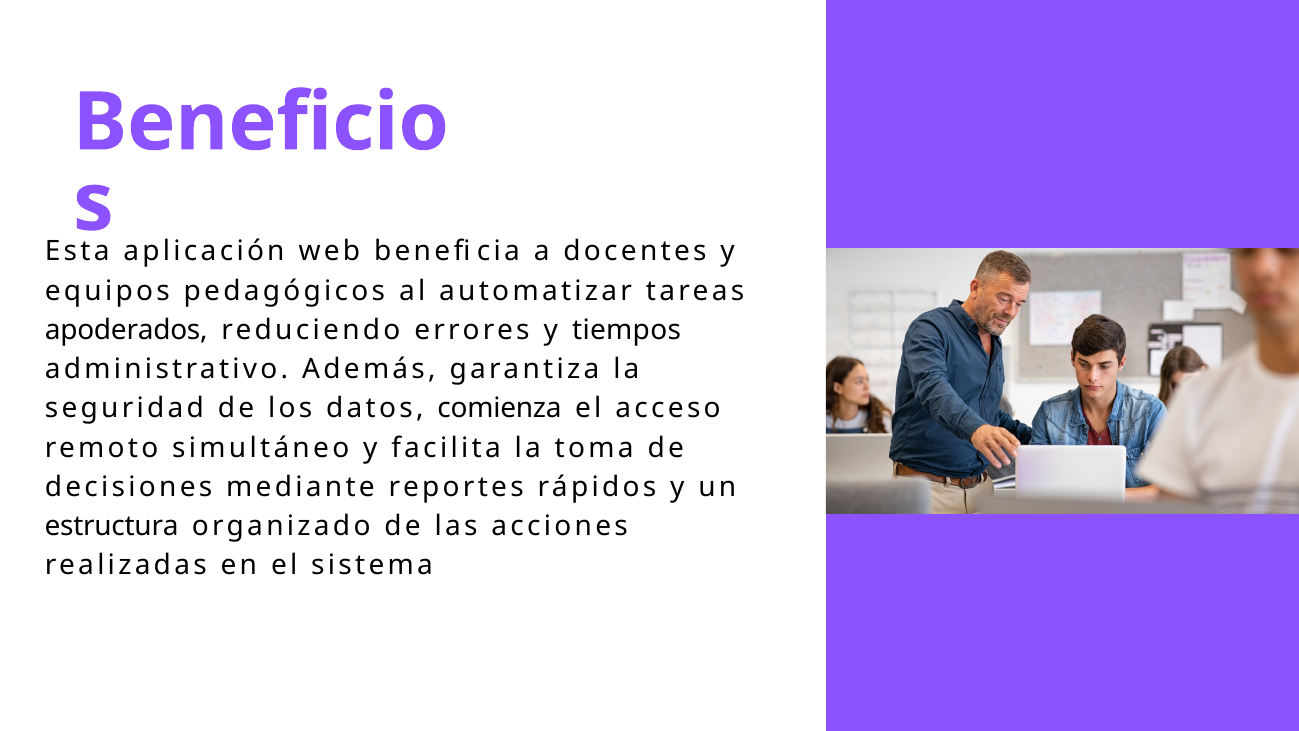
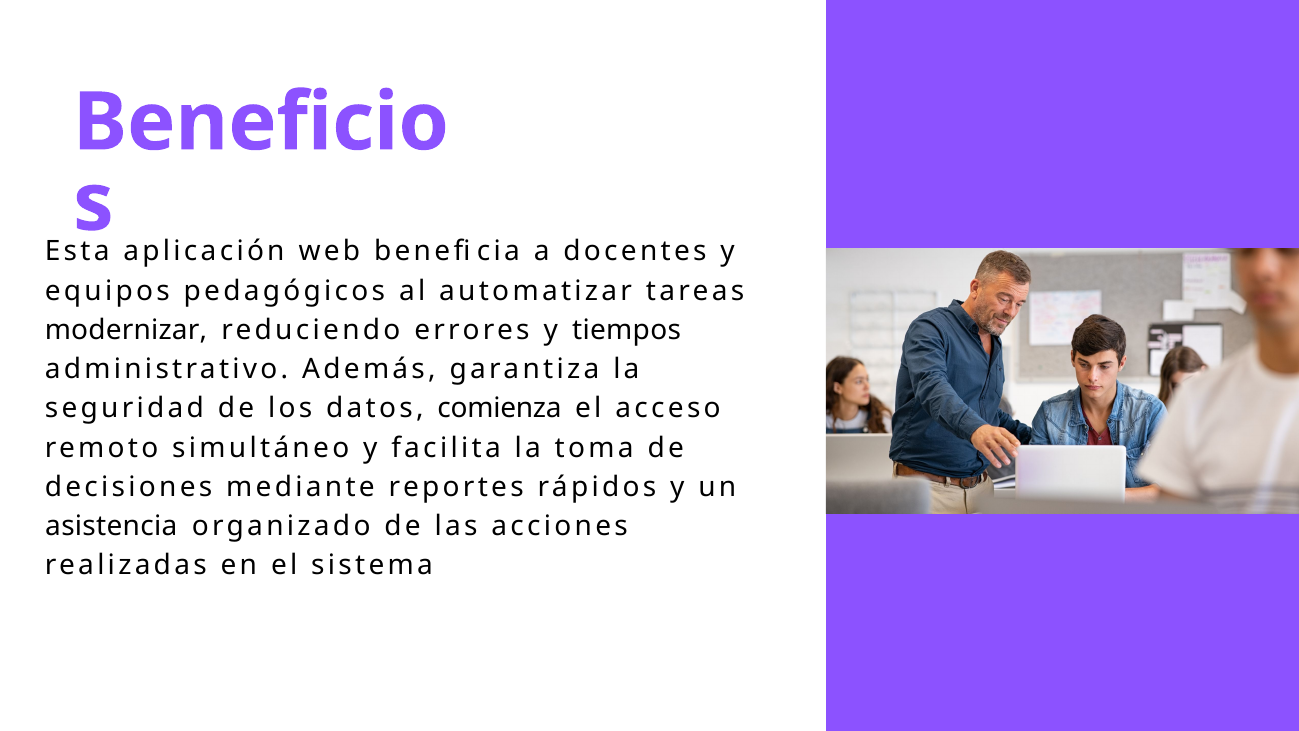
apoderados: apoderados -> modernizar (126, 330)
estructura: estructura -> asistencia (111, 526)
